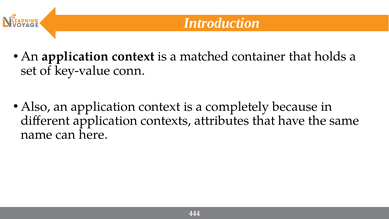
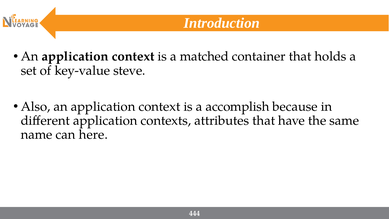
conn: conn -> steve (129, 70)
completely: completely -> accomplish (238, 107)
